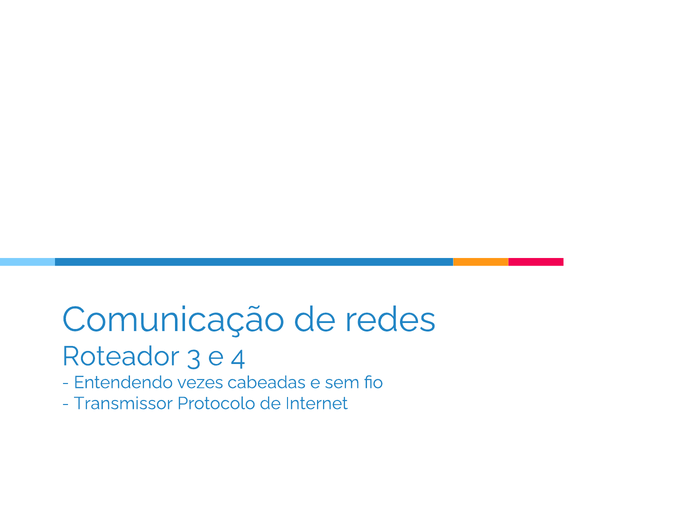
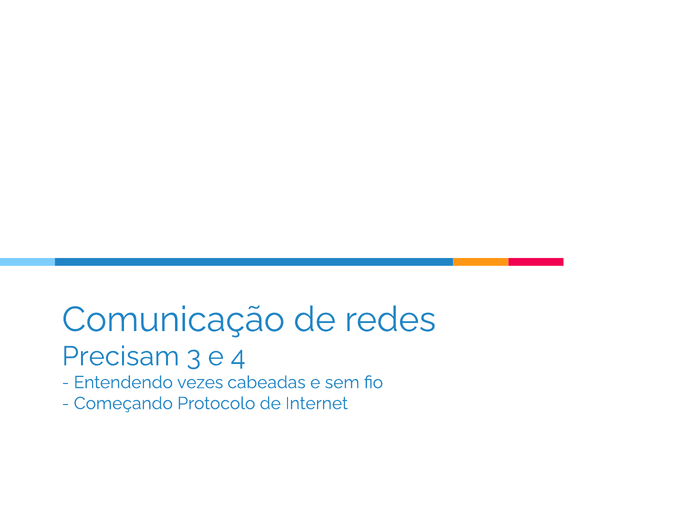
Roteador: Roteador -> Precisam (121, 356)
Transmissor: Transmissor -> Começando (123, 403)
